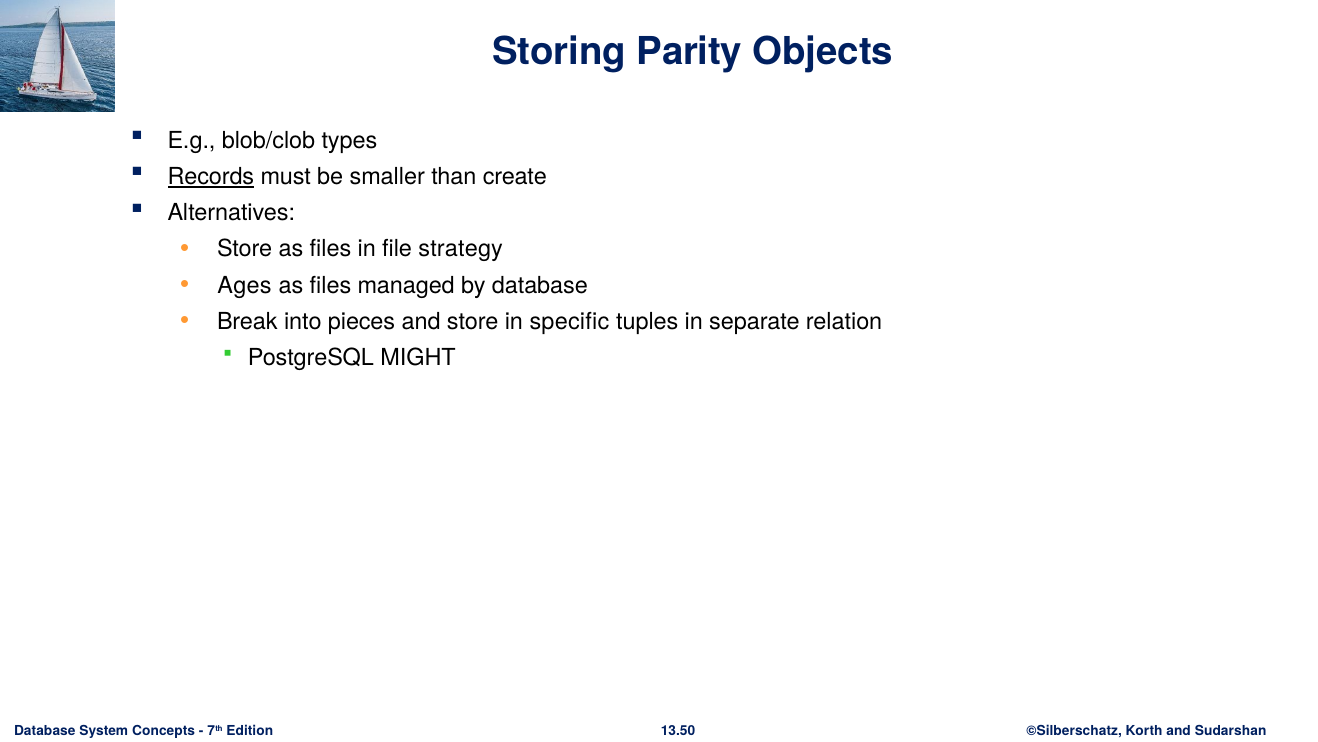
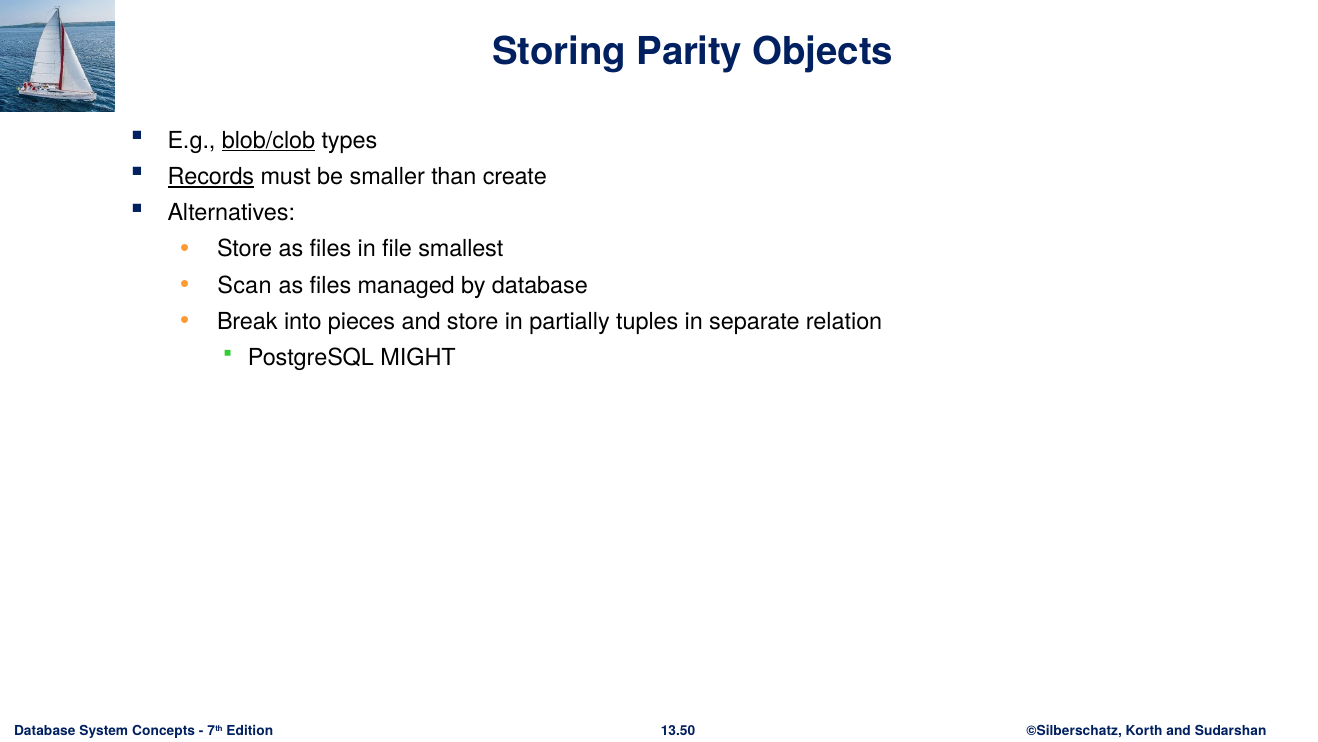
blob/clob underline: none -> present (269, 140)
strategy: strategy -> smallest (461, 249)
Ages: Ages -> Scan (244, 285)
specific: specific -> partially (570, 321)
